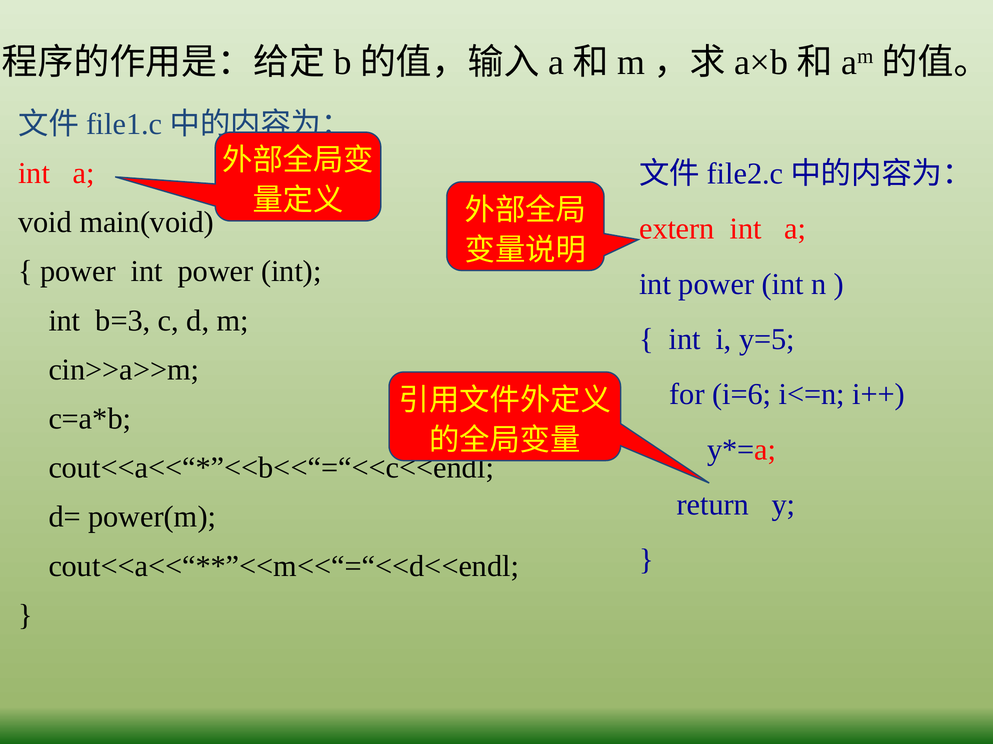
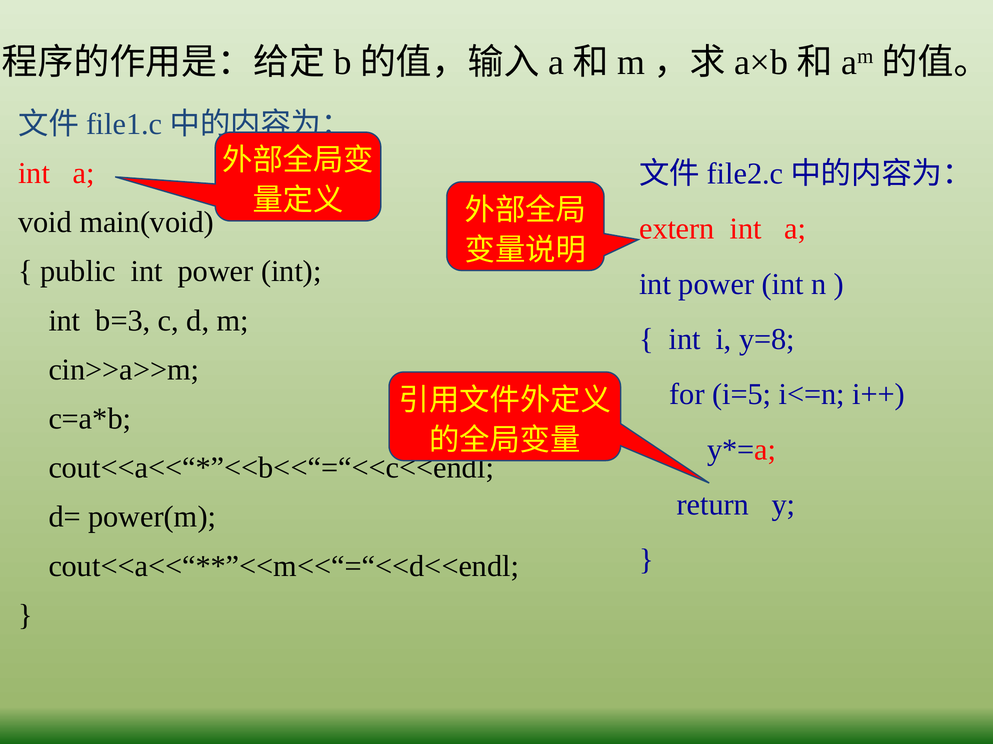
power: power -> public (78, 272)
y=5: y=5 -> y=8 (767, 340)
i=6: i=6 -> i=5 (742, 395)
